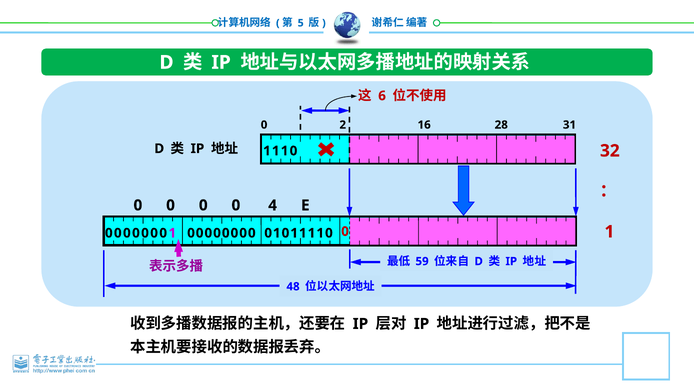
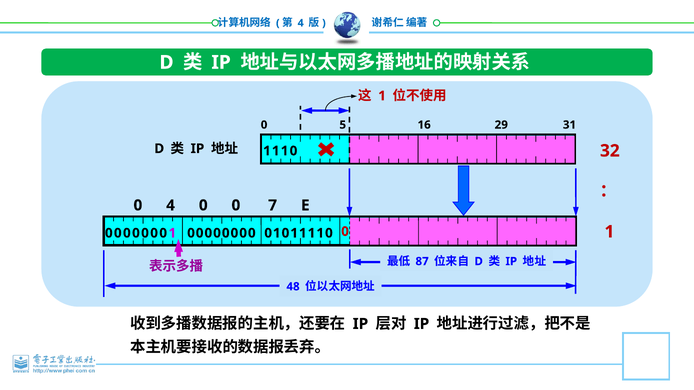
5: 5 -> 4 (301, 23)
6: 6 -> 1 (382, 96)
2: 2 -> 5 (343, 125)
28: 28 -> 29 (501, 125)
0: 0 -> 4 (171, 206)
4: 4 -> 7 (273, 206)
59: 59 -> 87 (422, 262)
